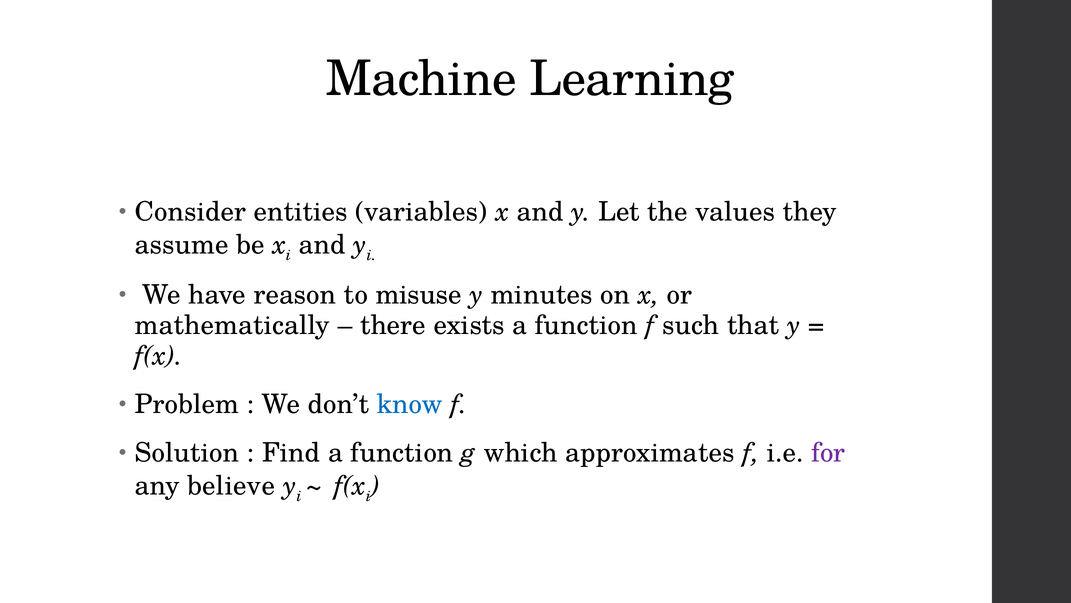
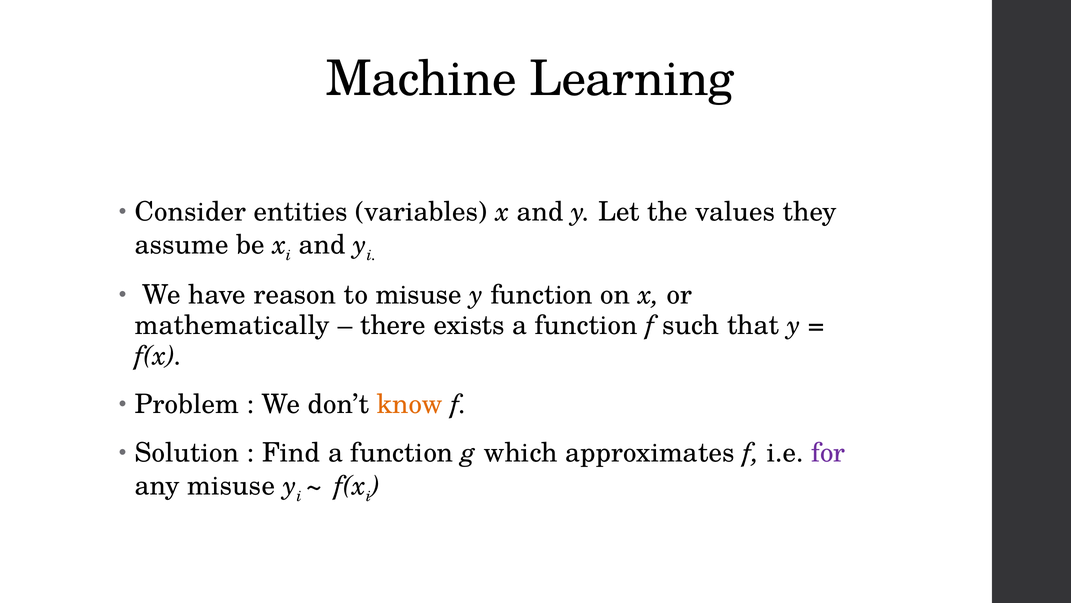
y minutes: minutes -> function (542, 295)
know colour: blue -> orange (410, 404)
any believe: believe -> misuse (231, 485)
